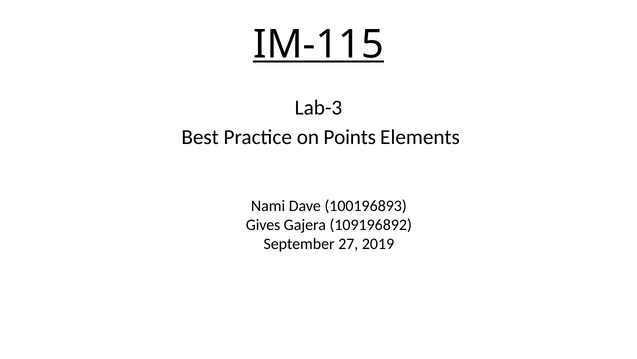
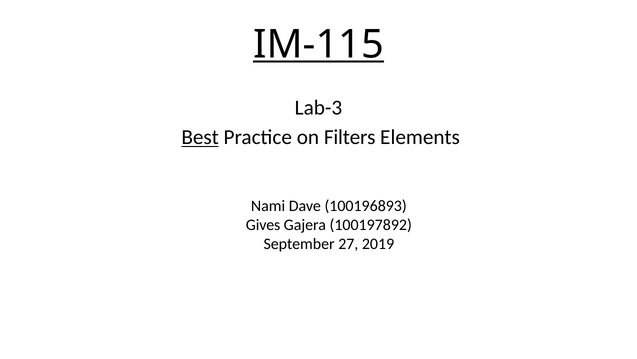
Best underline: none -> present (200, 137)
Points: Points -> Filters (350, 137)
109196892: 109196892 -> 100197892 (371, 225)
